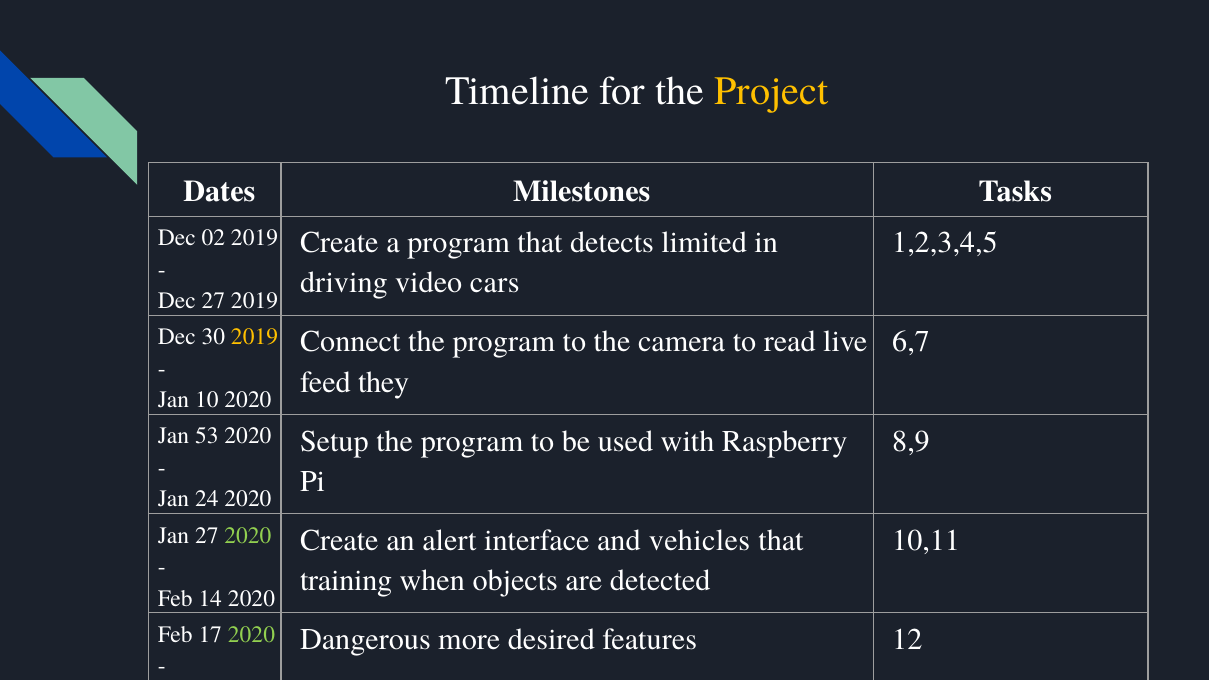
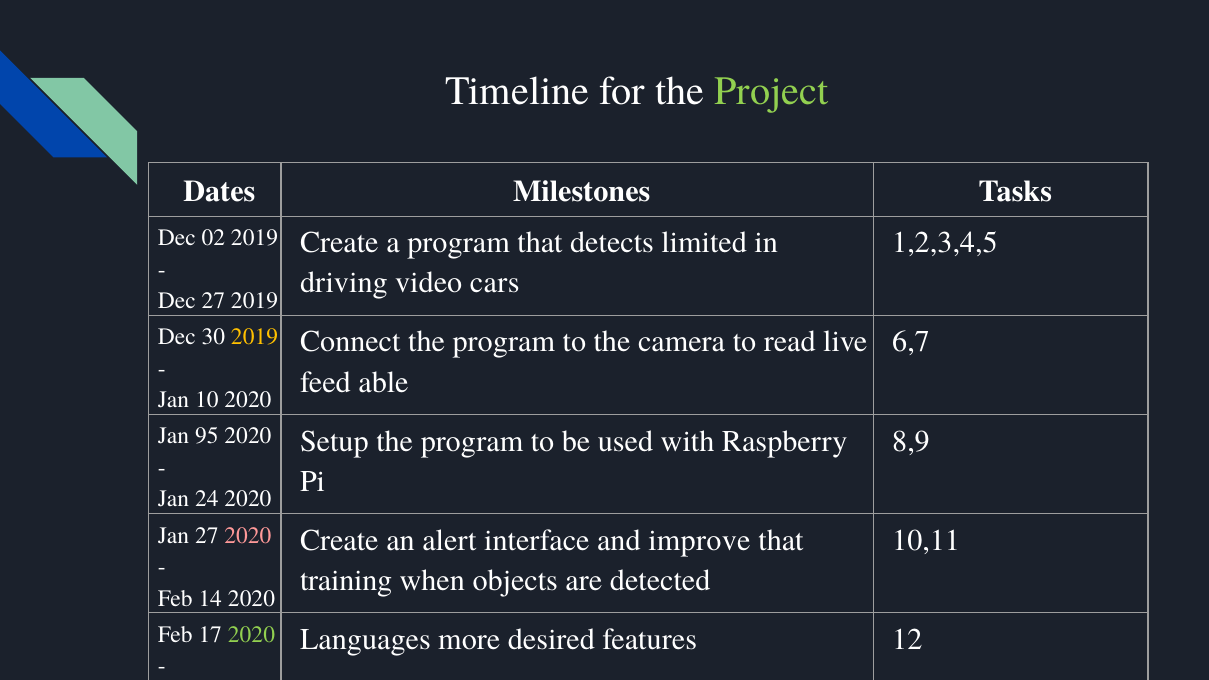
Project colour: yellow -> light green (771, 91)
they: they -> able (383, 382)
53: 53 -> 95 (207, 436)
2020 colour: light green -> pink (248, 535)
vehicles: vehicles -> improve (699, 540)
Dangerous: Dangerous -> Languages (365, 640)
